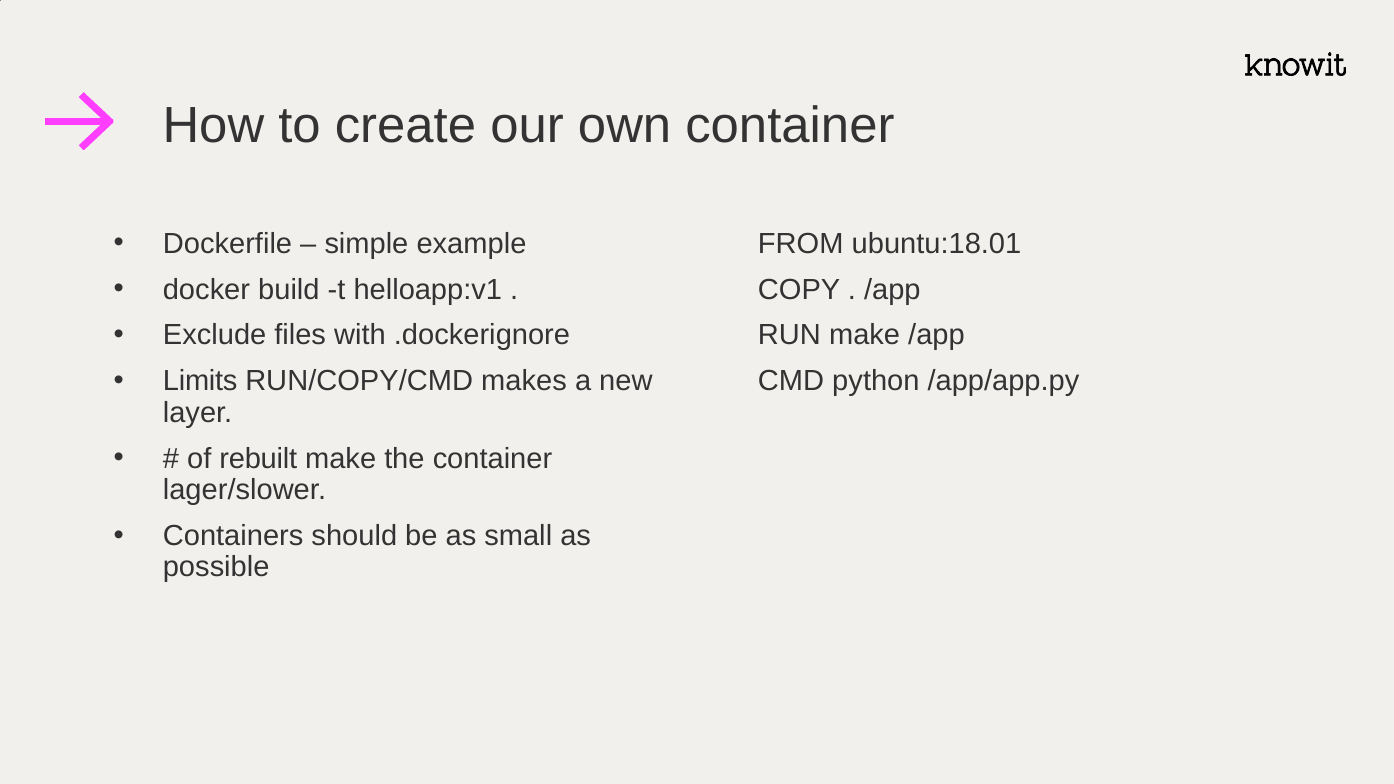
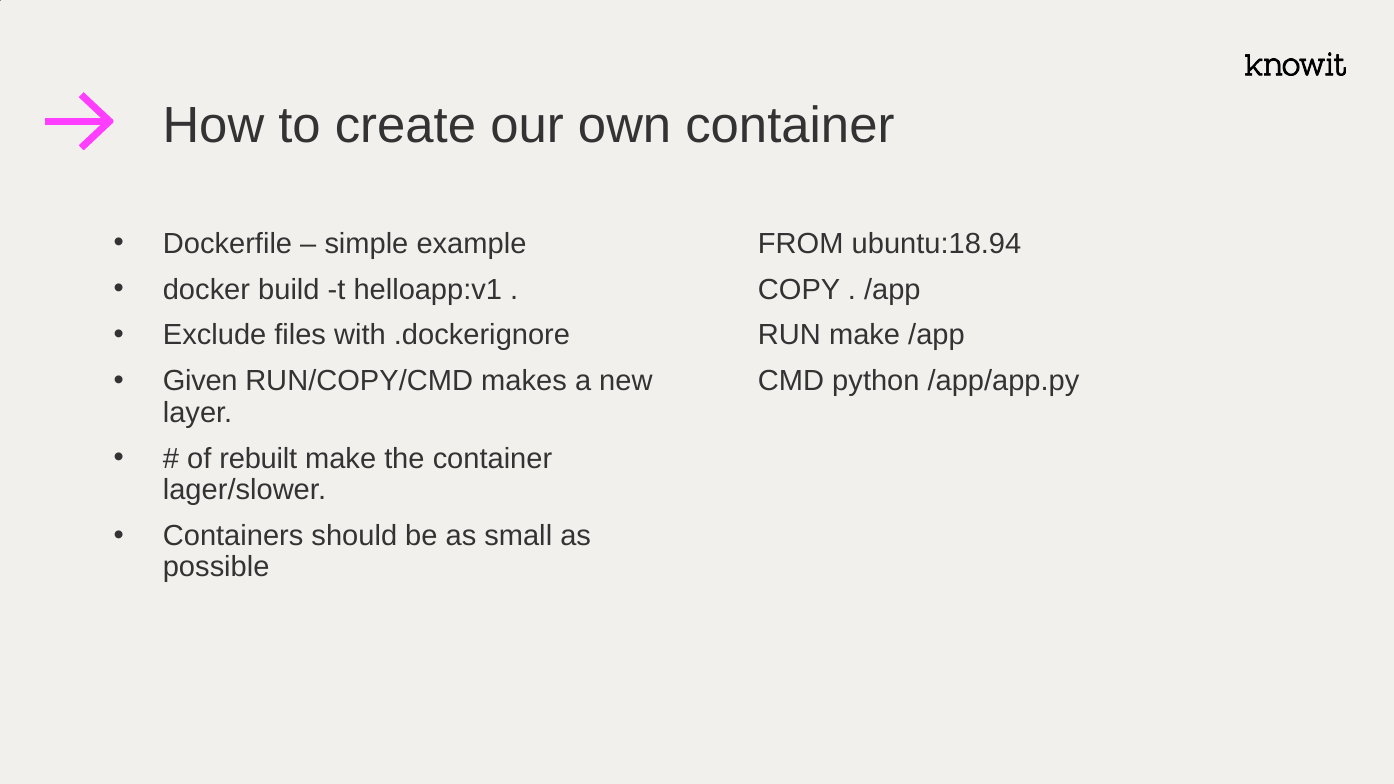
ubuntu:18.01: ubuntu:18.01 -> ubuntu:18.94 (937, 244)
Limits: Limits -> Given (200, 381)
